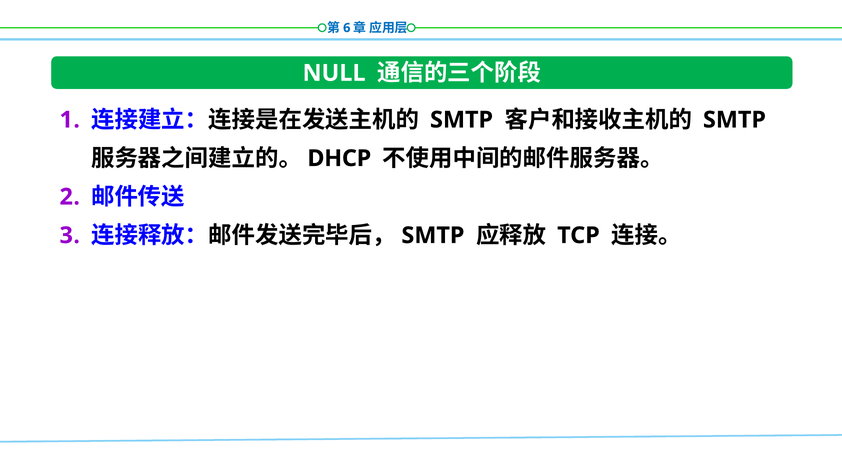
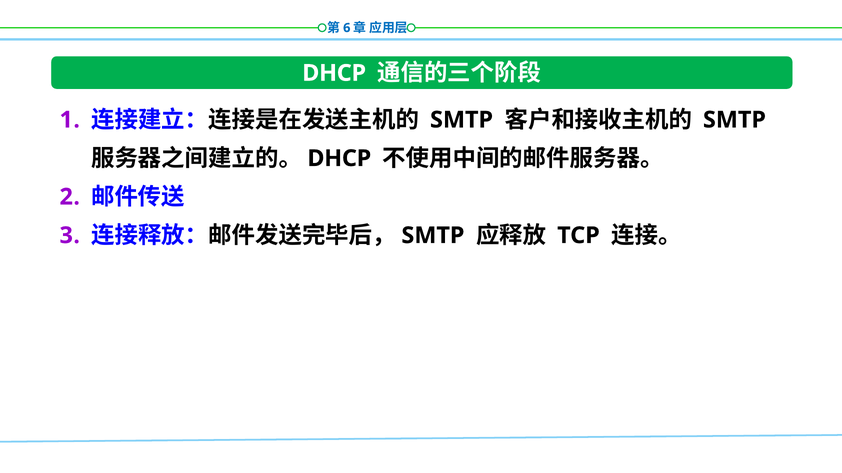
NULL: NULL -> DHCP (334, 73)
